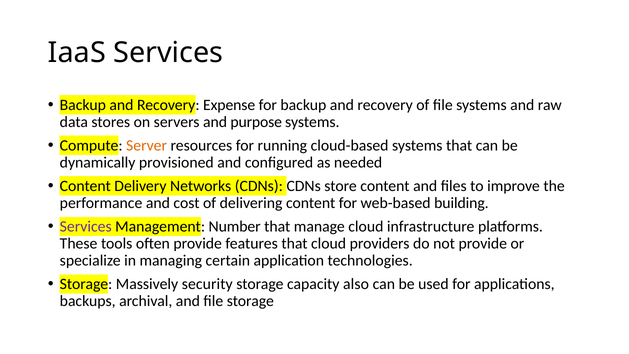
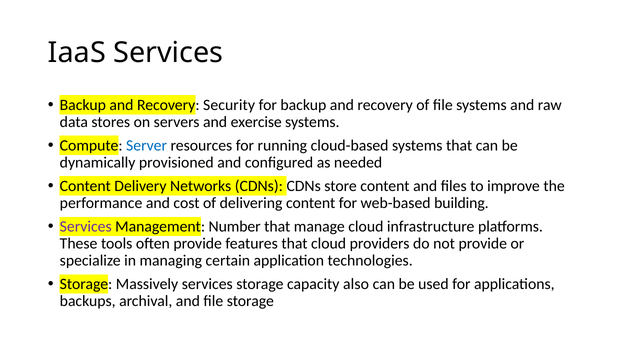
Expense: Expense -> Security (229, 105)
purpose: purpose -> exercise (256, 122)
Server colour: orange -> blue (147, 145)
Massively security: security -> services (207, 284)
